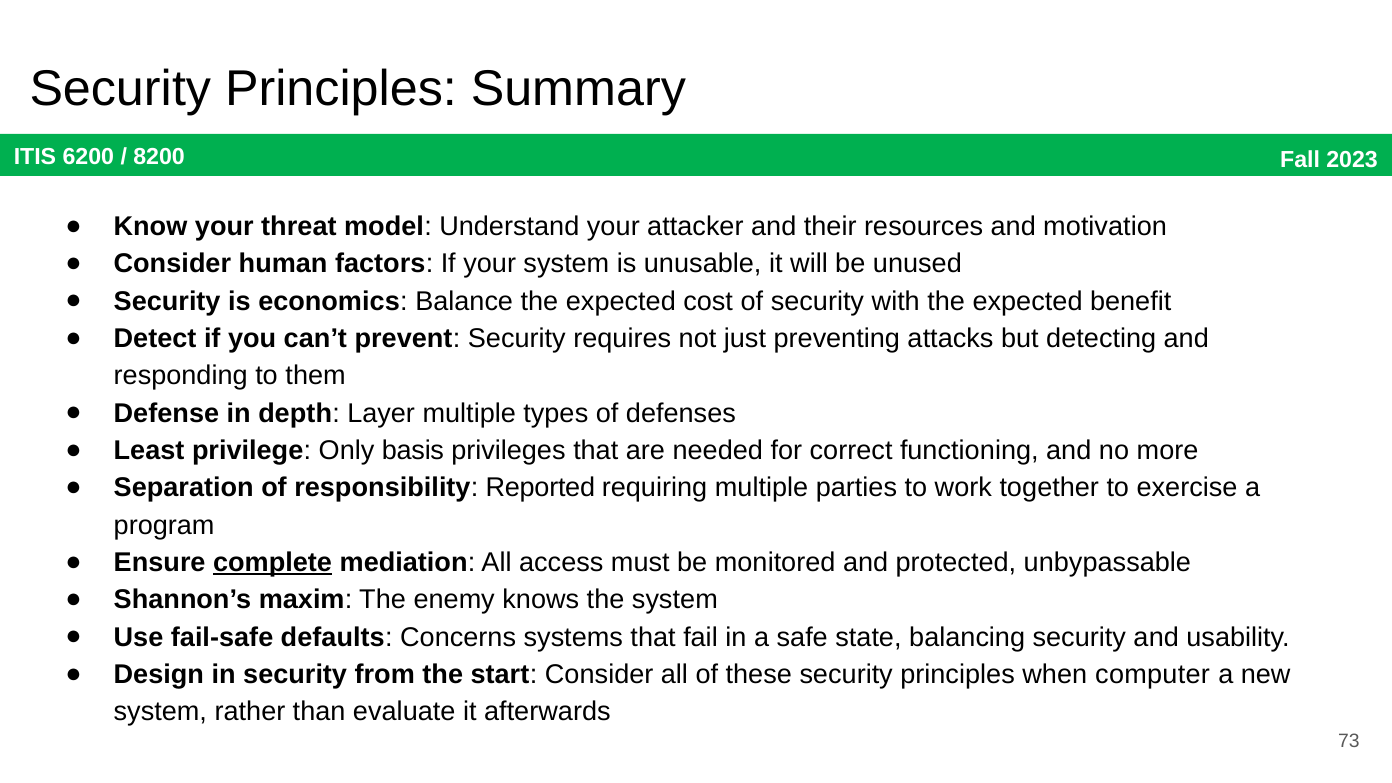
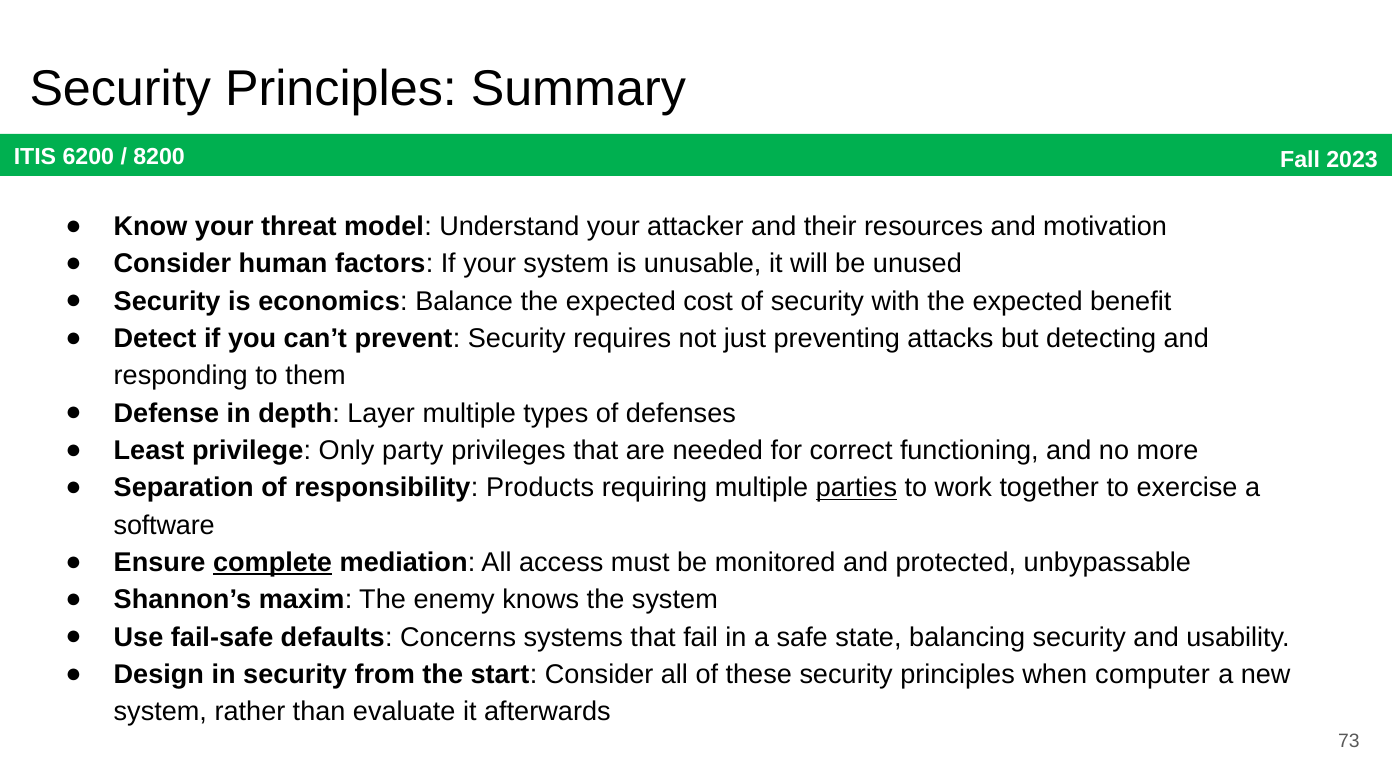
basis: basis -> party (413, 451)
Reported: Reported -> Products (540, 488)
parties underline: none -> present (856, 488)
program: program -> software (164, 525)
